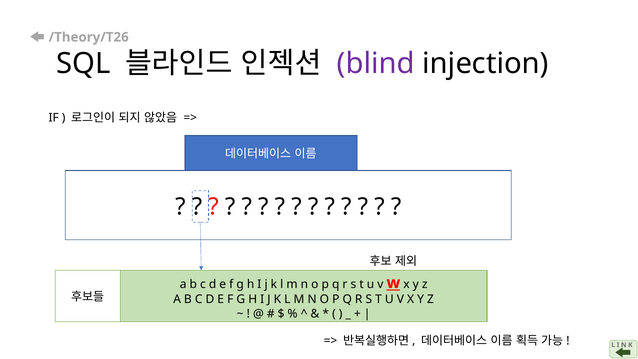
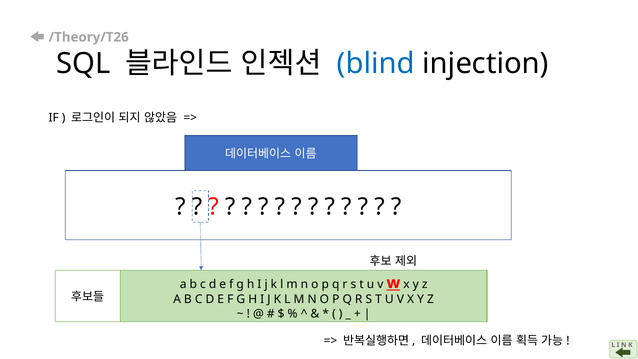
blind colour: purple -> blue (376, 64)
